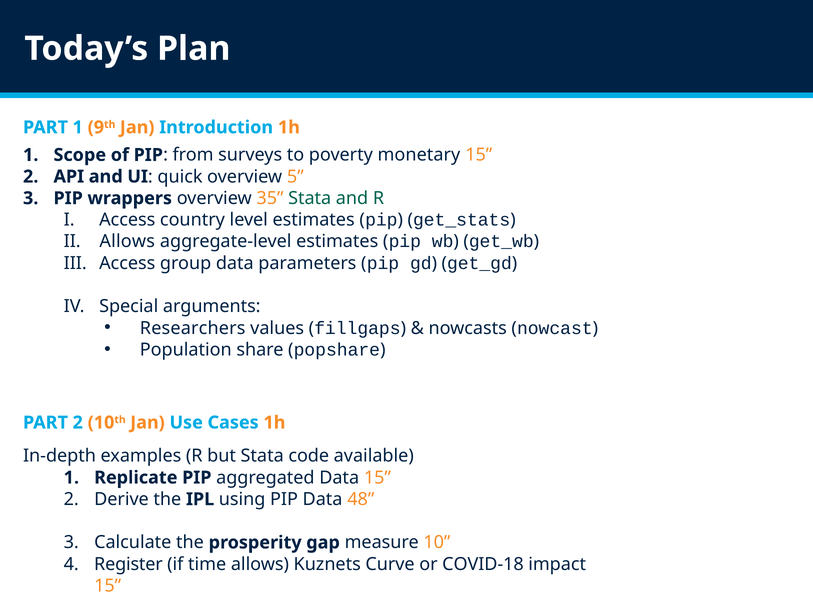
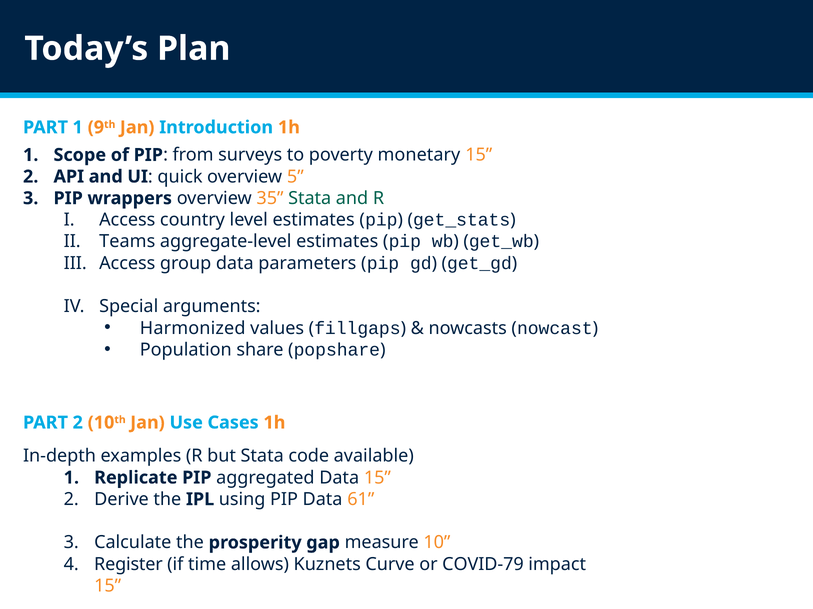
Allows: Allows -> Teams (127, 242)
Researchers: Researchers -> Harmonized (193, 328)
48: 48 -> 61 (361, 500)
COVID-18: COVID-18 -> COVID-79 (483, 565)
